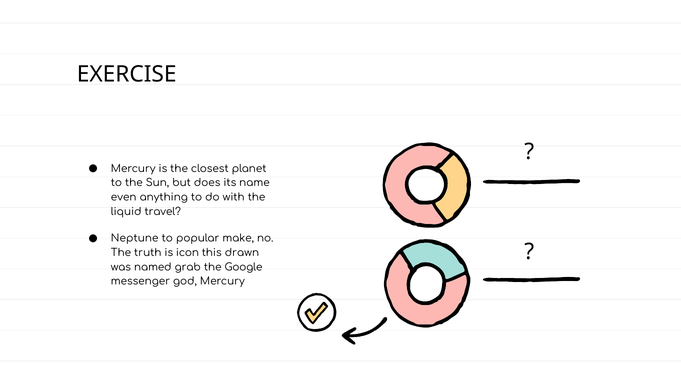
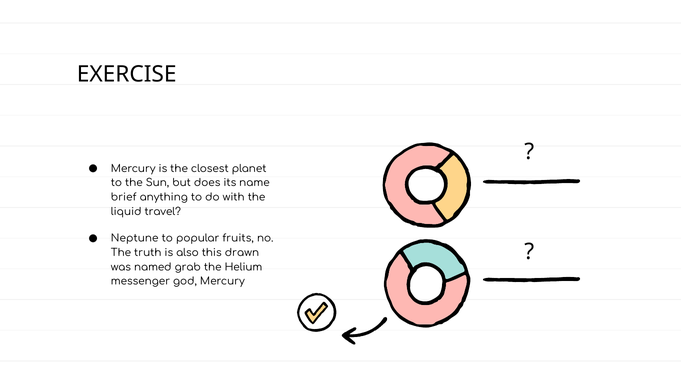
even: even -> brief (124, 197)
make: make -> fruits (238, 239)
icon: icon -> also (187, 253)
Google: Google -> Helium (243, 267)
